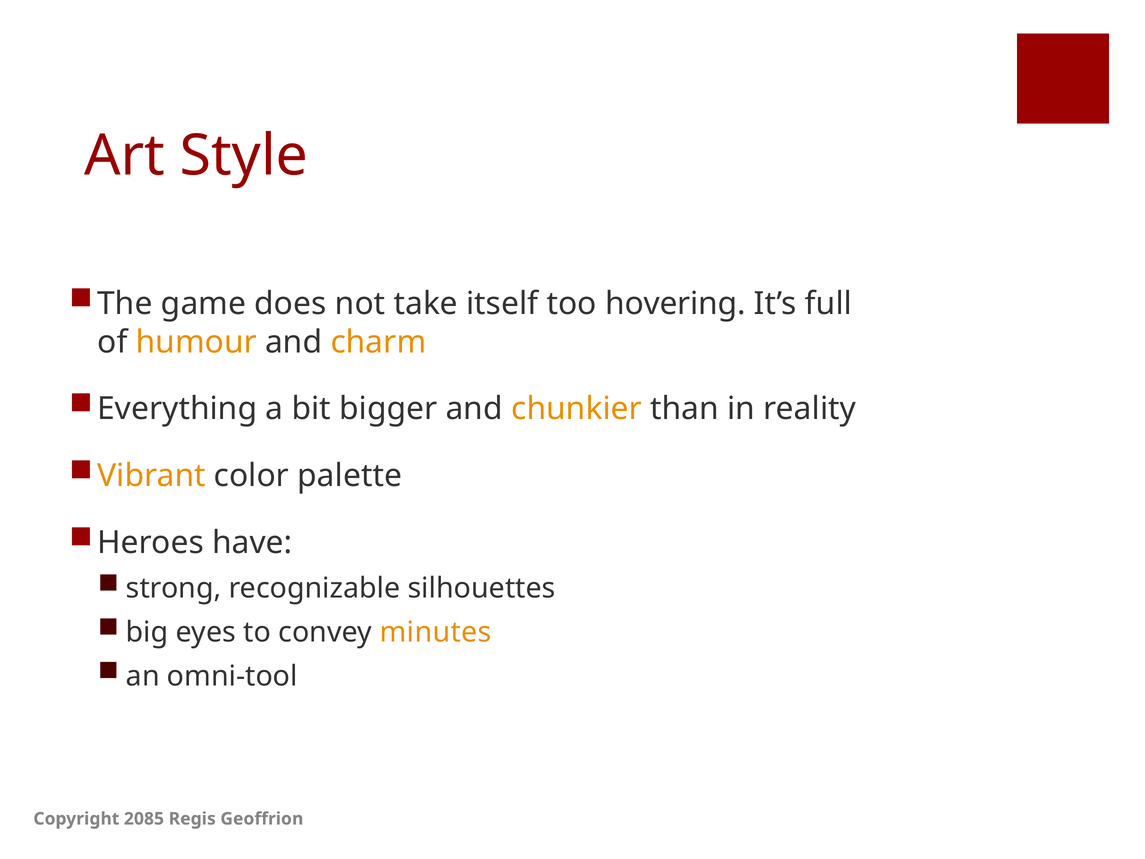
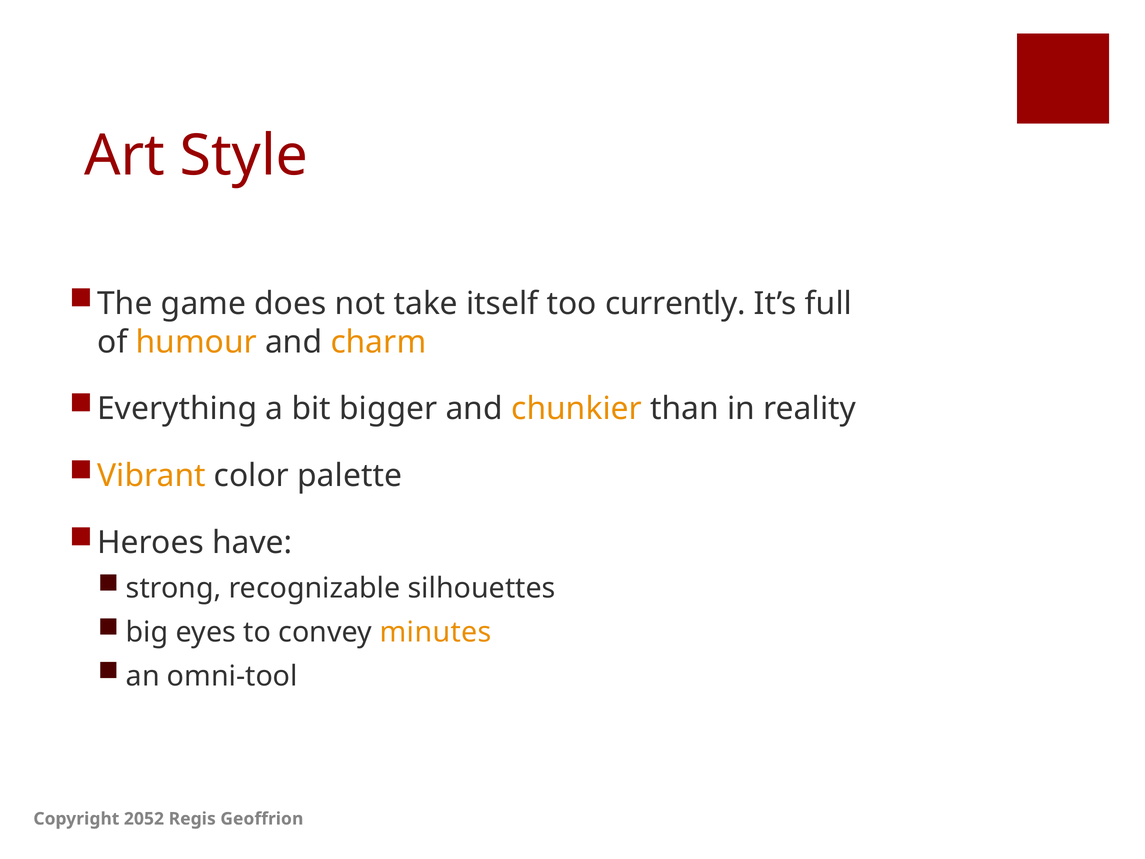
hovering: hovering -> currently (675, 304)
2085: 2085 -> 2052 (144, 819)
